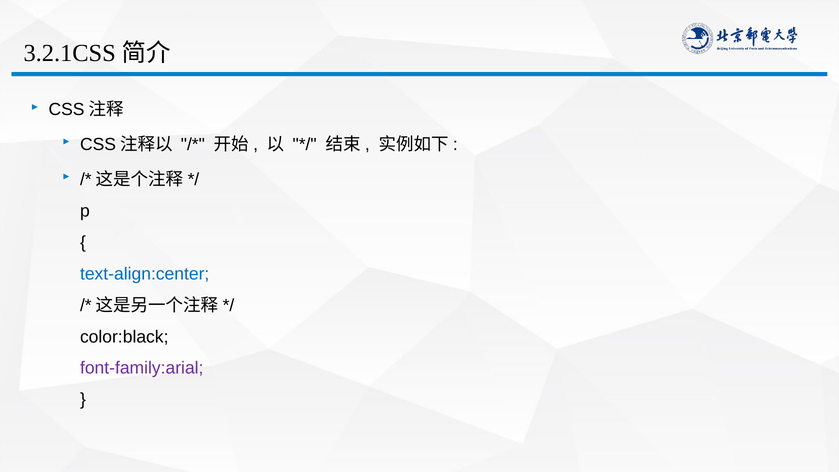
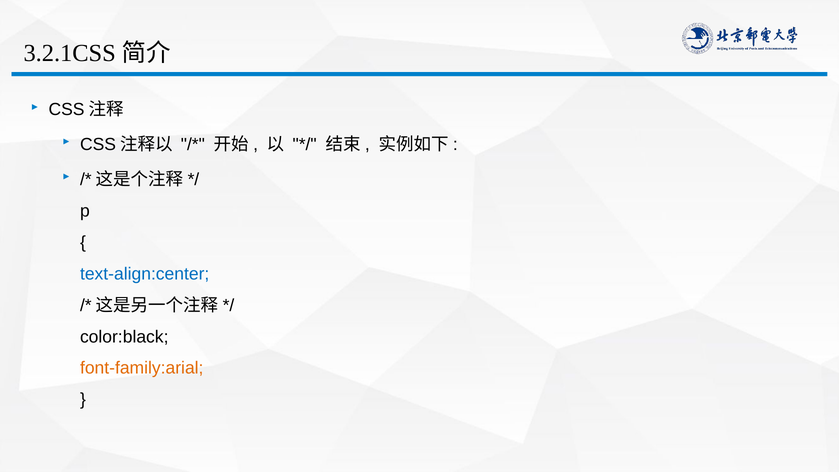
font-family:arial colour: purple -> orange (142, 368)
